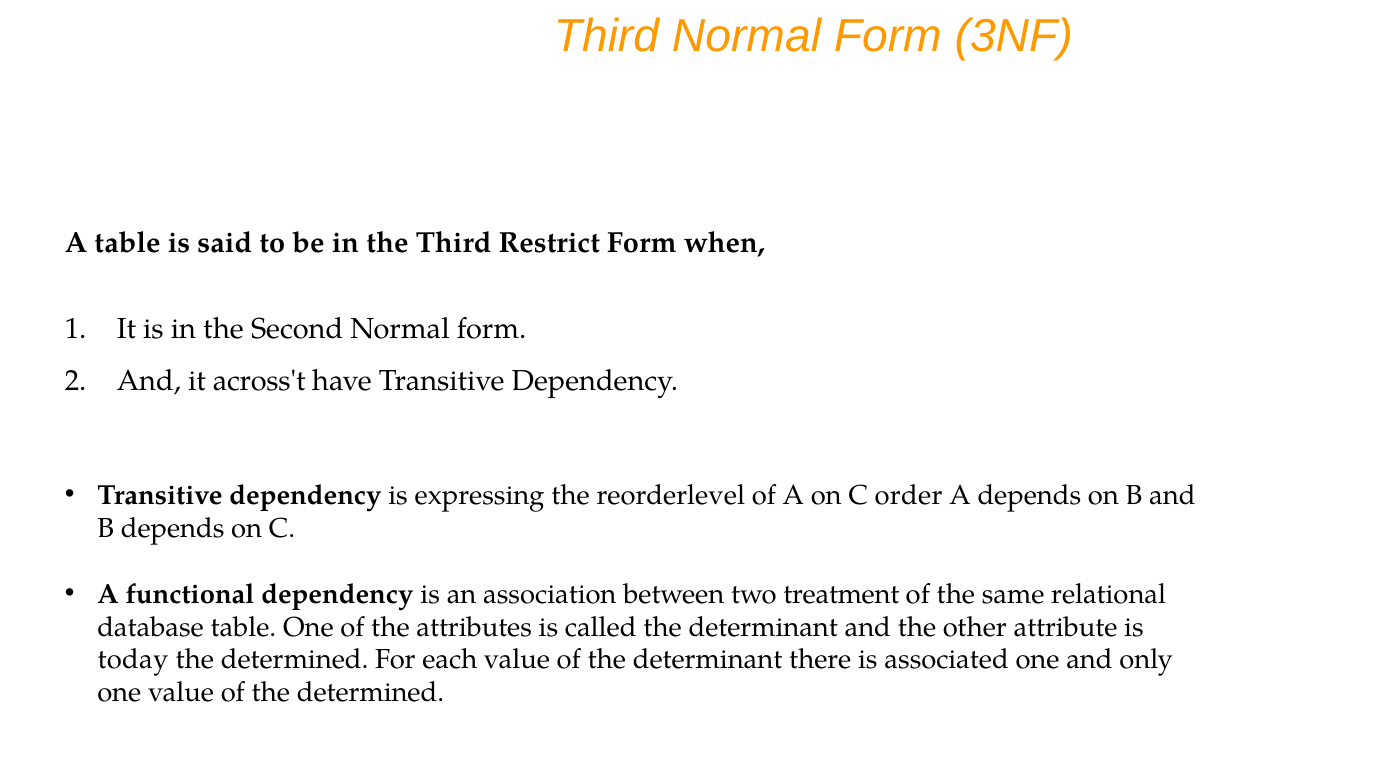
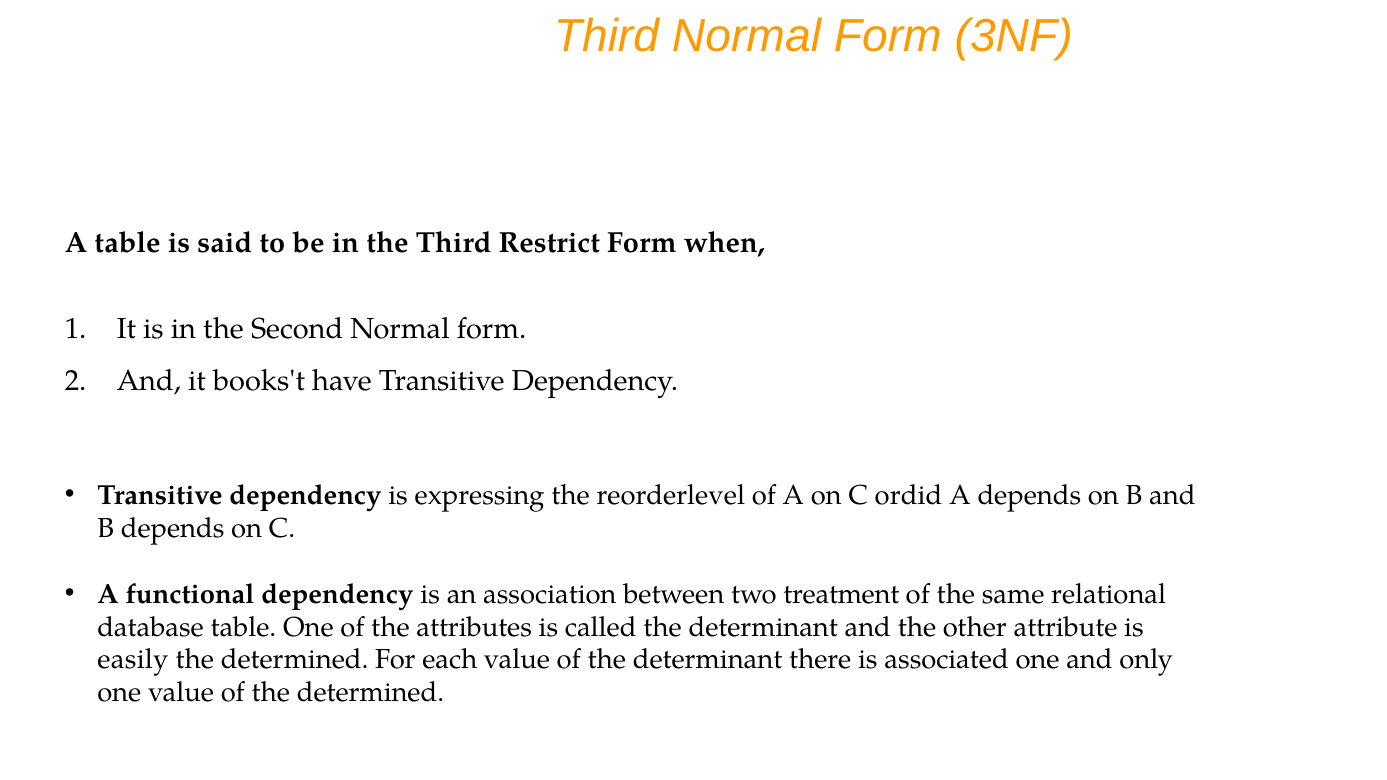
across't: across't -> books't (259, 381)
order: order -> ordid (909, 495)
today: today -> easily (133, 660)
